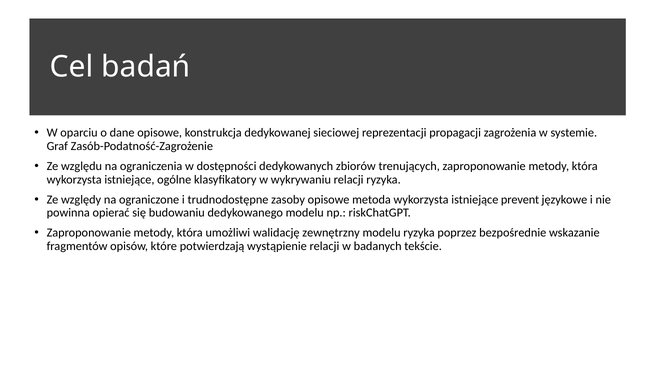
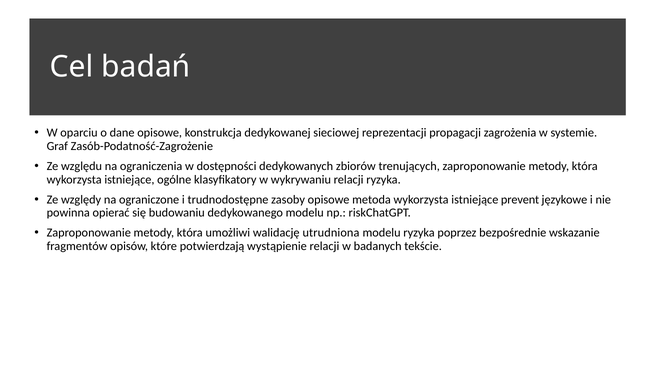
zewnętrzny: zewnętrzny -> utrudniona (331, 233)
